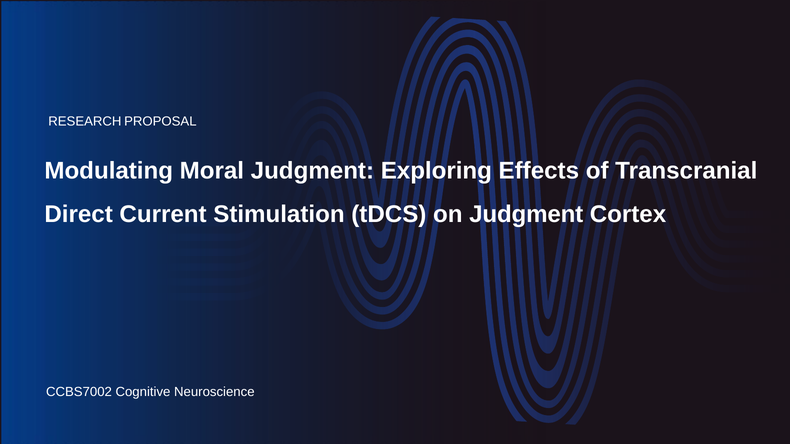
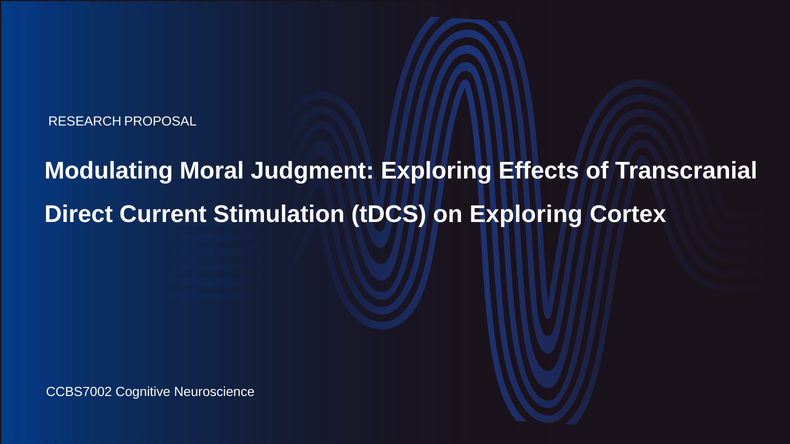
on Judgment: Judgment -> Exploring (526, 214)
